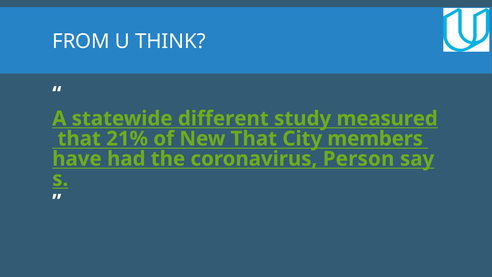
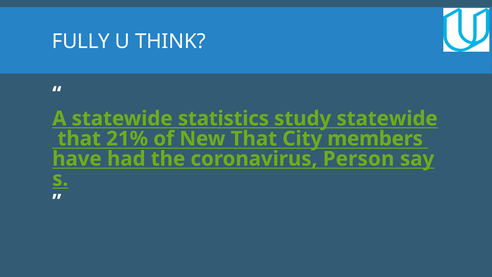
FROM: FROM -> FULLY (81, 41)
different: different -> statistics (223, 118)
study measured: measured -> statewide (387, 118)
